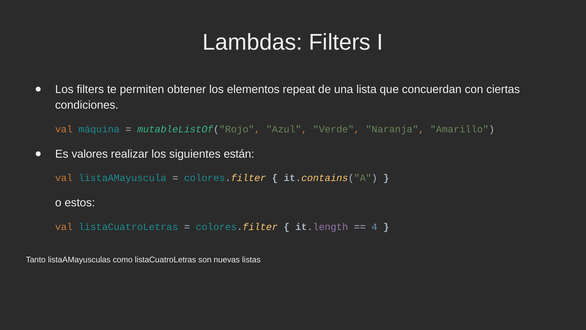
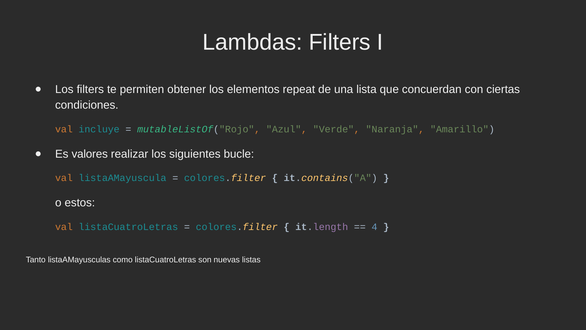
máquina: máquina -> incluye (99, 129)
están: están -> bucle (239, 154)
